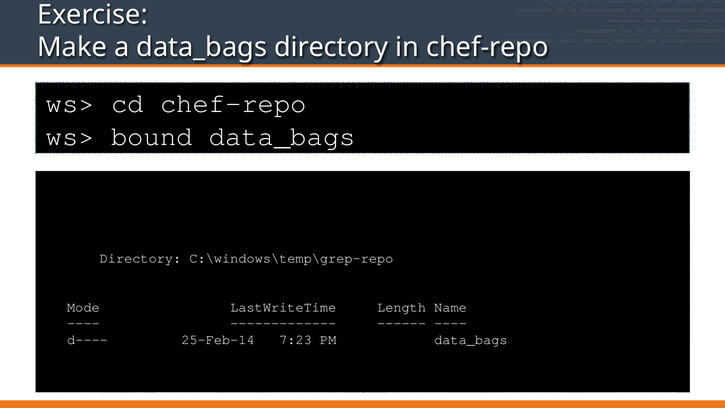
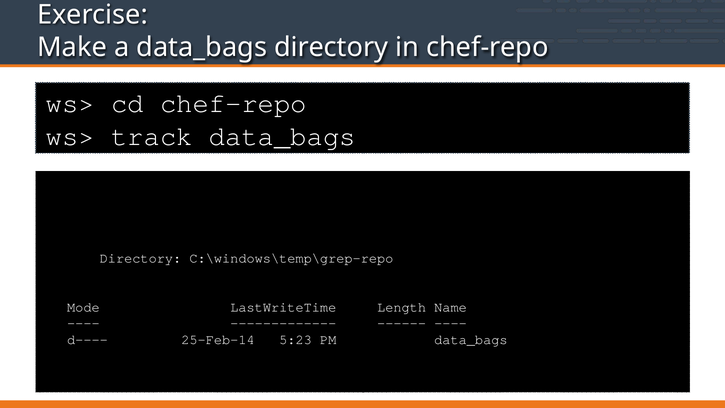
bound: bound -> track (152, 136)
7:23: 7:23 -> 5:23 (296, 340)
